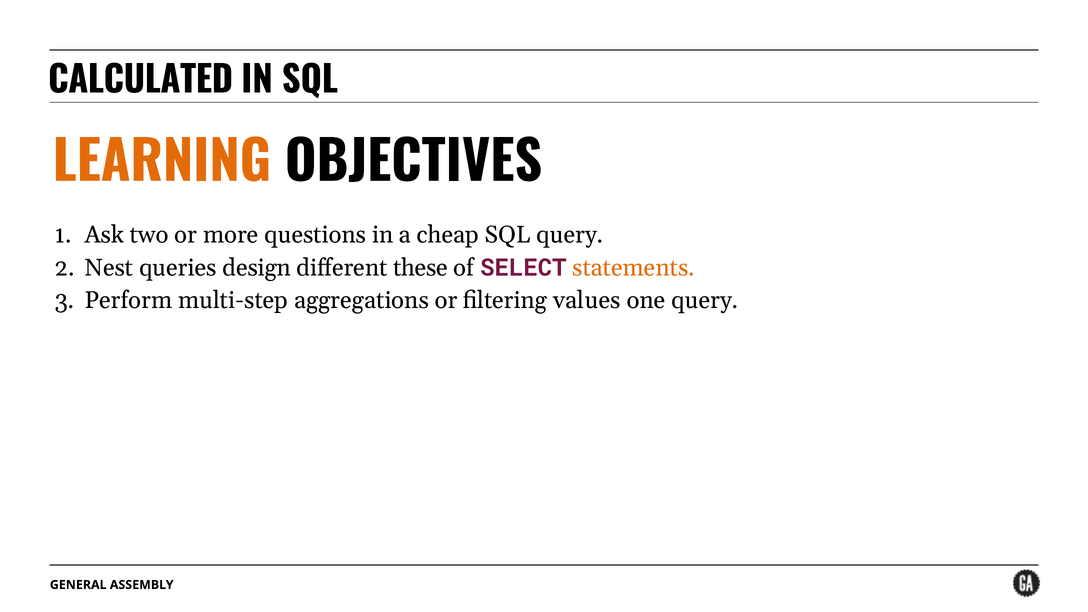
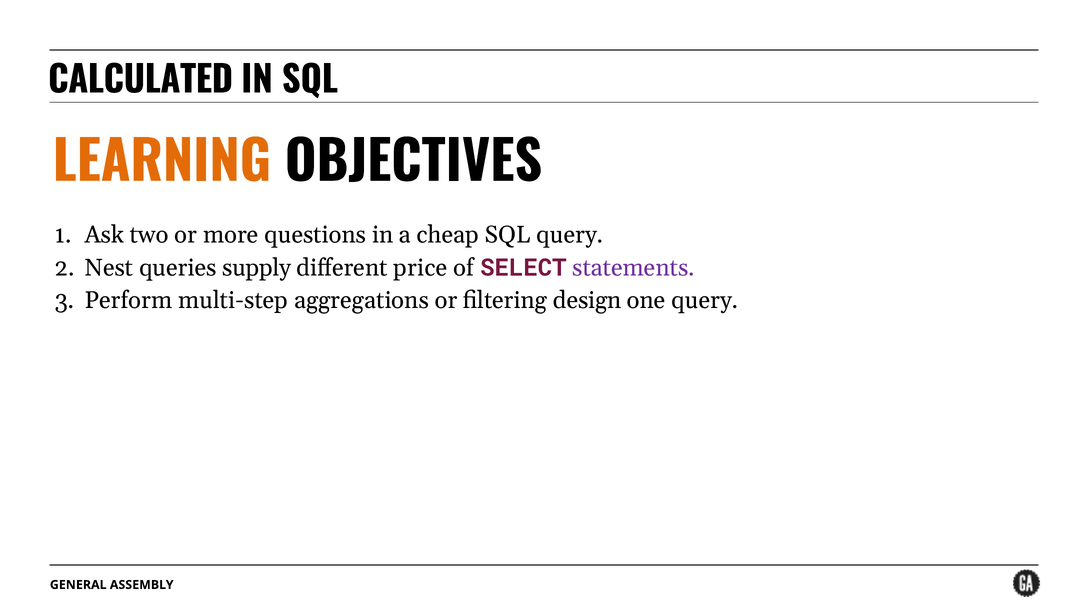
design: design -> supply (257, 268)
these: these -> price (420, 268)
statements colour: orange -> purple (634, 268)
values: values -> design (587, 301)
